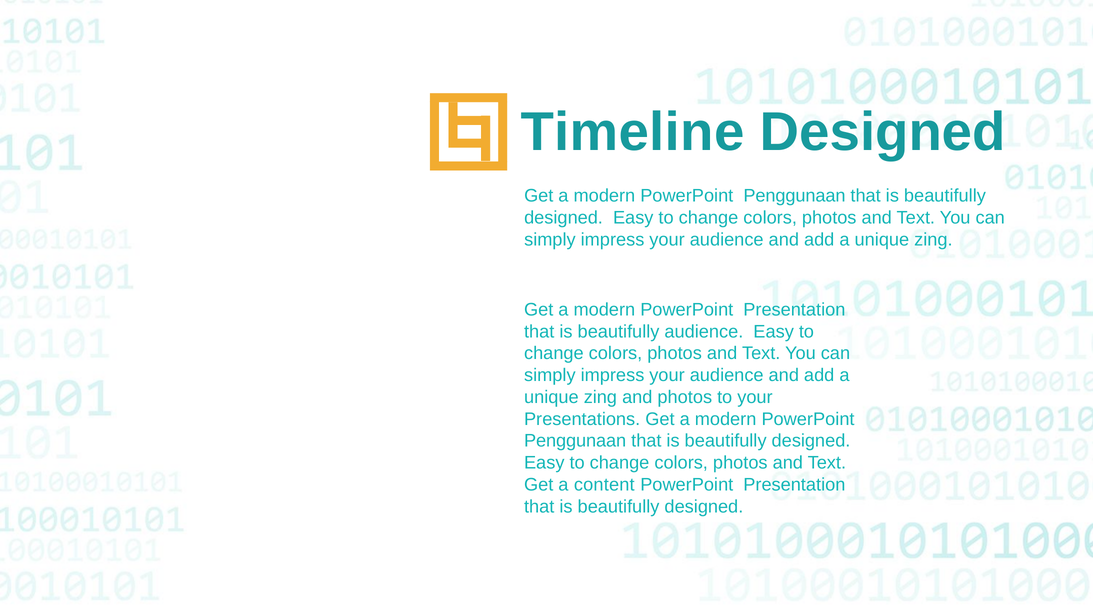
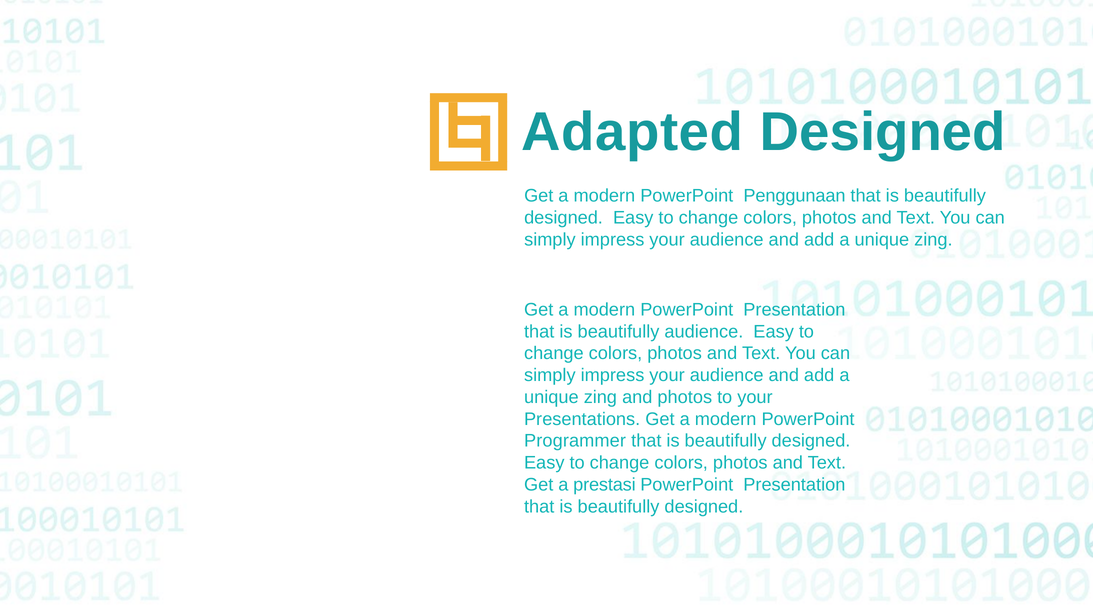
Timeline: Timeline -> Adapted (632, 132)
Penggunaan: Penggunaan -> Programmer (575, 441)
content: content -> prestasi (604, 485)
